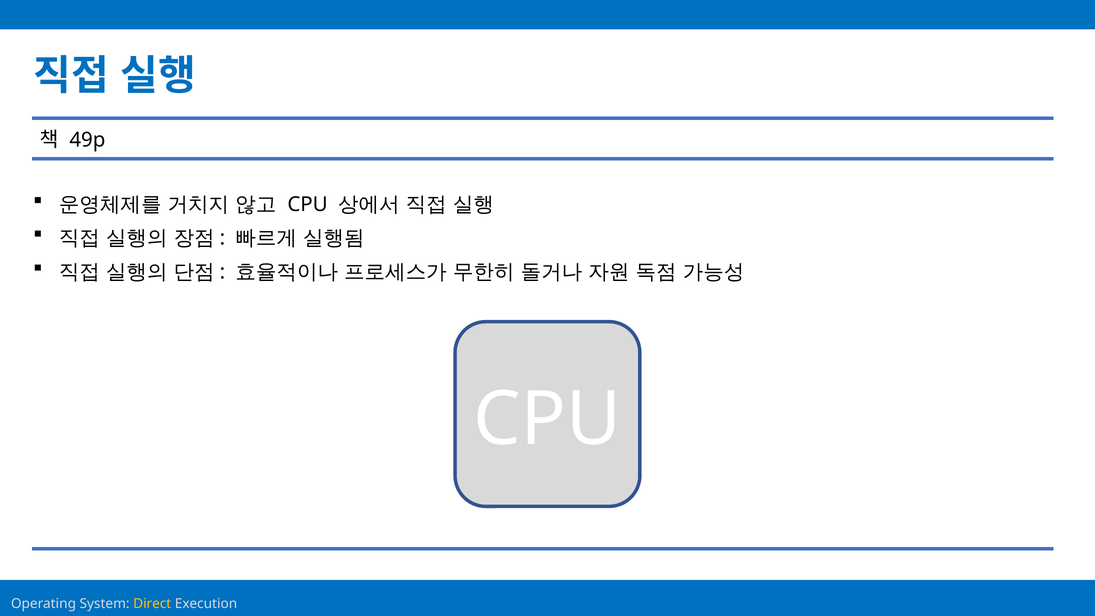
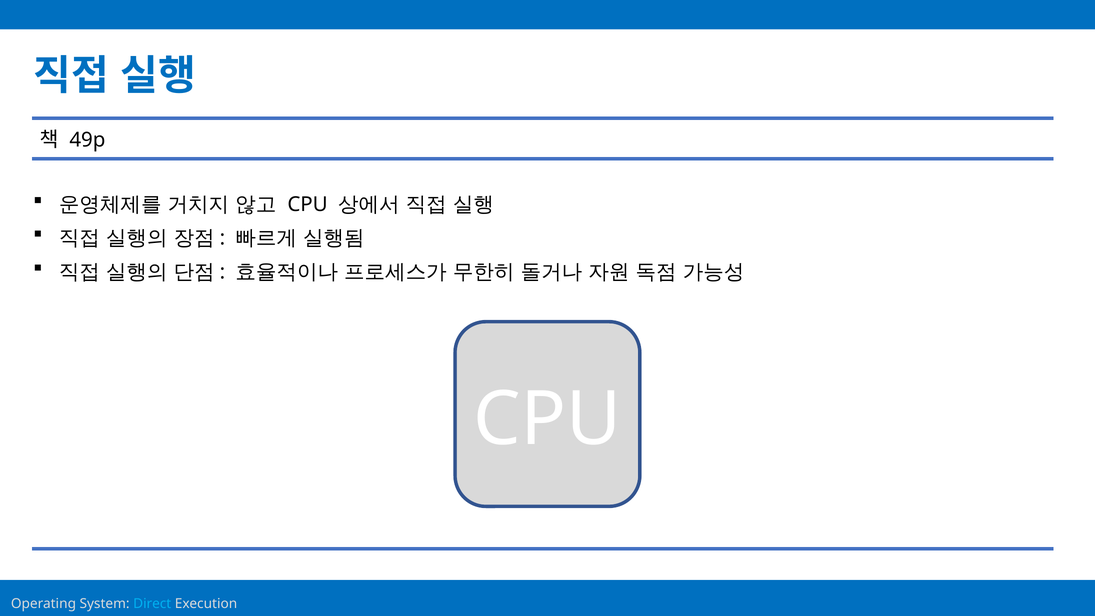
Direct colour: yellow -> light blue (152, 604)
